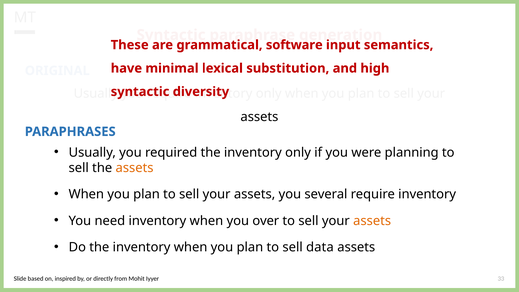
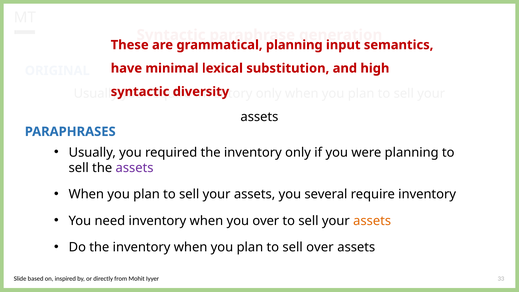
grammatical software: software -> planning (294, 45)
assets colour: orange -> purple (135, 168)
sell data: data -> over (320, 247)
